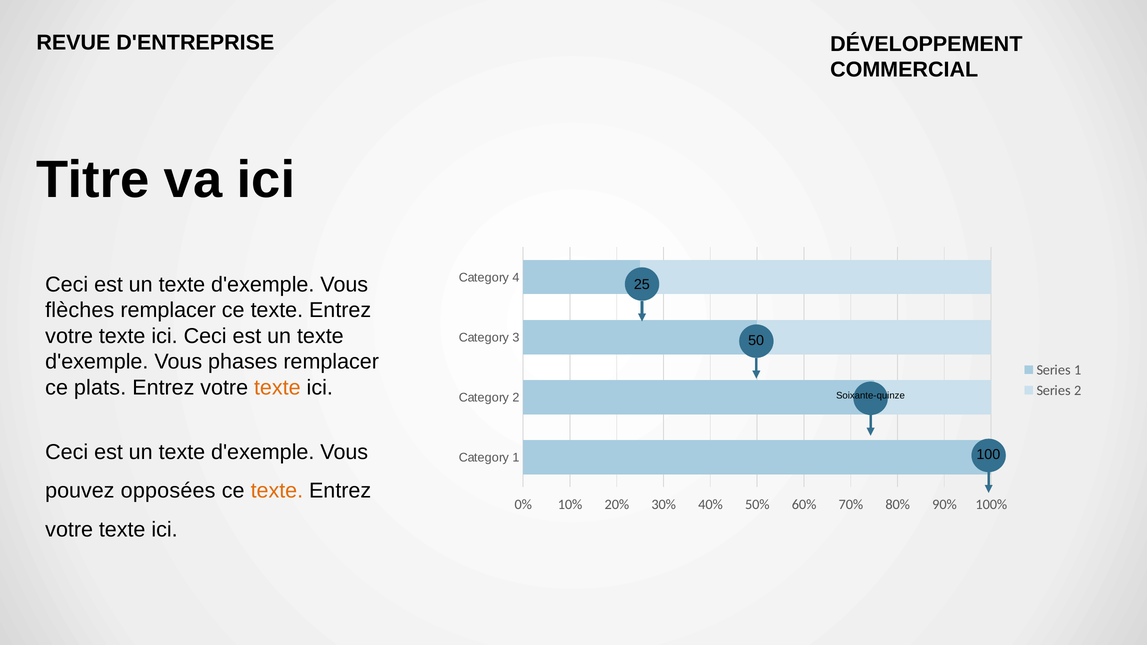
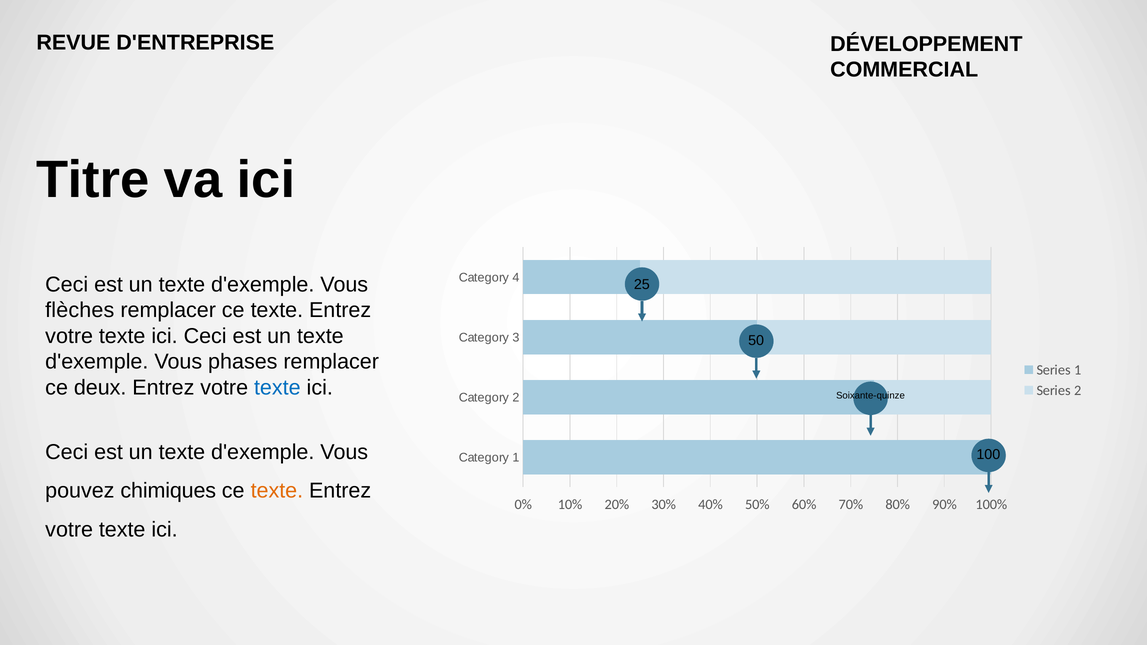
plats: plats -> deux (100, 388)
texte colour: orange -> blue (277, 388)
opposées: opposées -> chimiques (168, 491)
